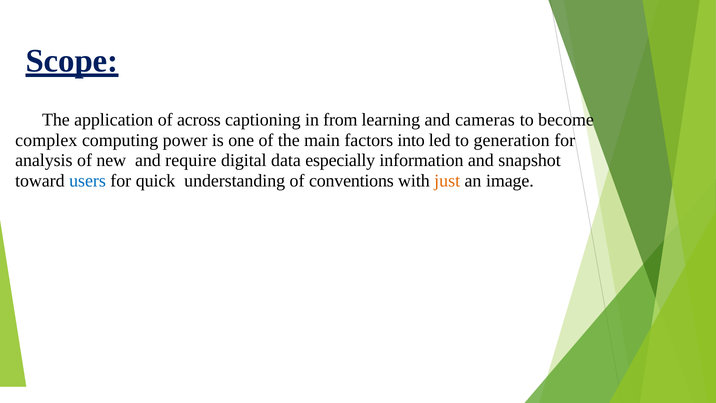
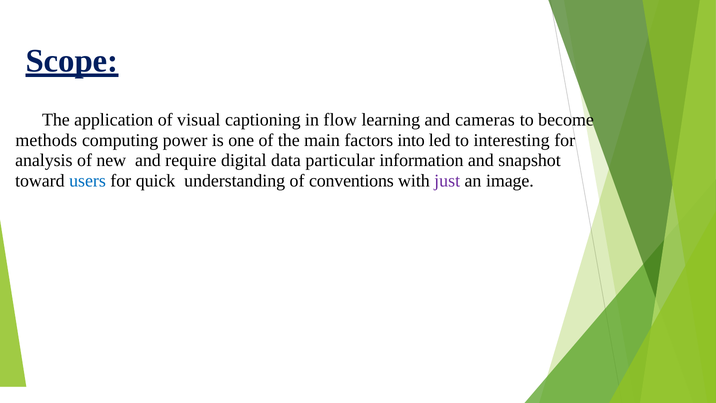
across: across -> visual (199, 120)
from: from -> flow (340, 120)
complex: complex -> methods (46, 140)
generation: generation -> interesting (512, 140)
especially: especially -> particular (340, 160)
just colour: orange -> purple (447, 181)
